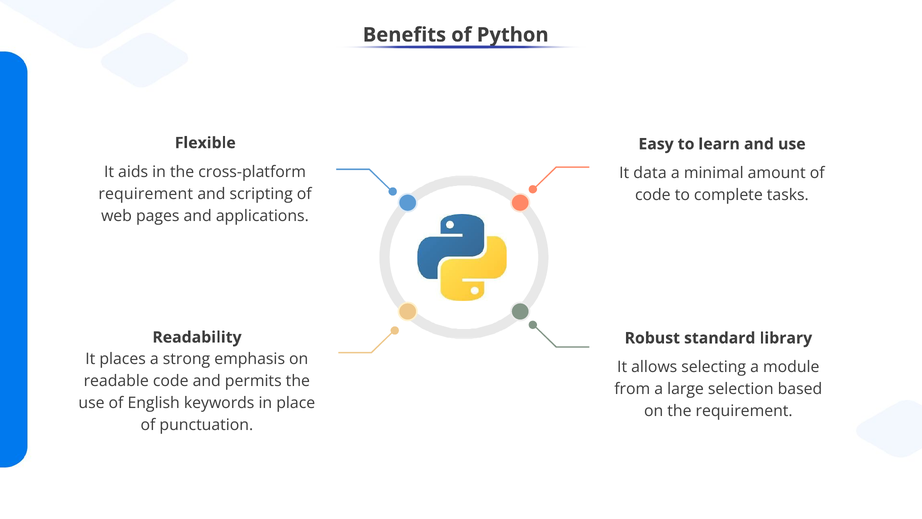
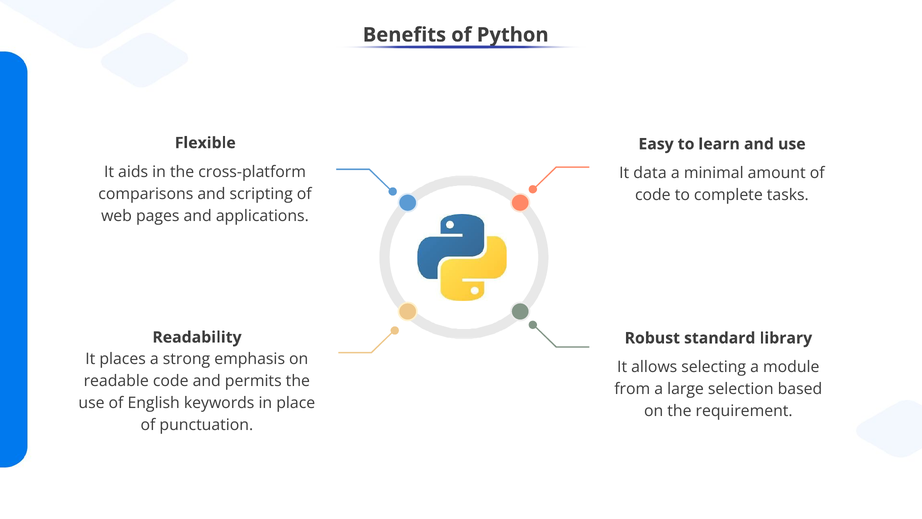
requirement: requirement -> comparisons (146, 194)
